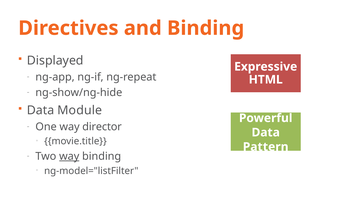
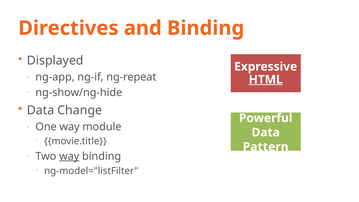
HTML underline: none -> present (266, 80)
Module: Module -> Change (80, 110)
director: director -> module (102, 127)
